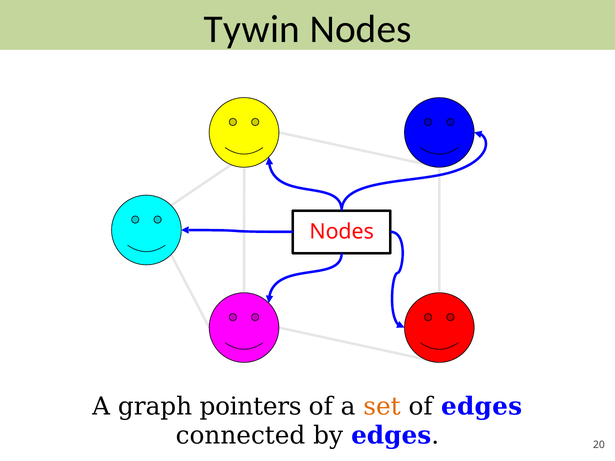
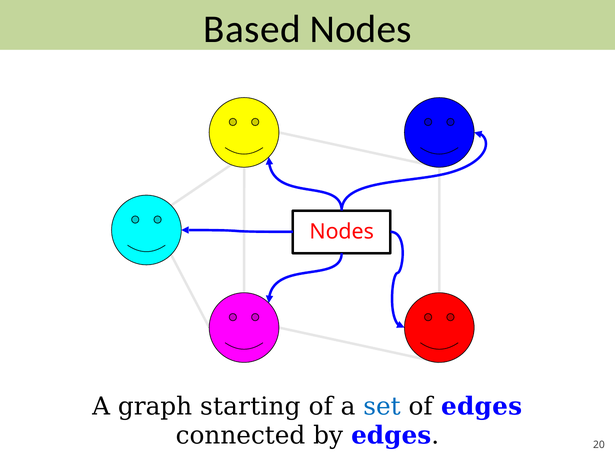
Tywin: Tywin -> Based (252, 29)
pointers: pointers -> starting (250, 407)
set colour: orange -> blue (382, 407)
